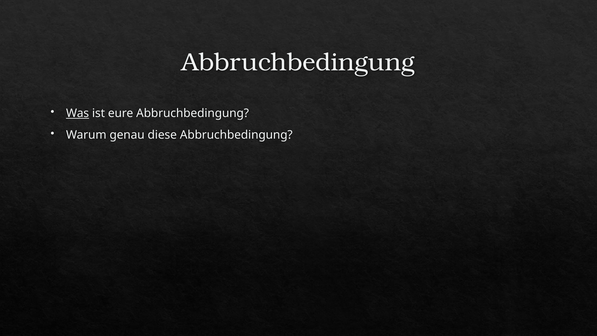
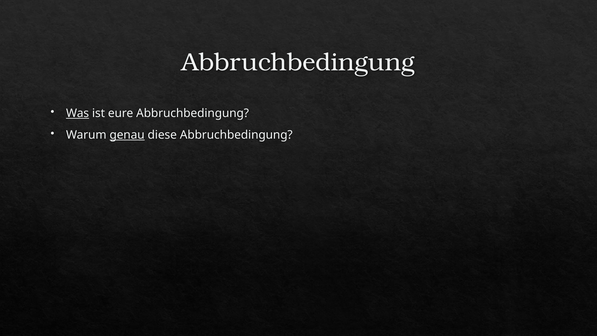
genau underline: none -> present (127, 135)
